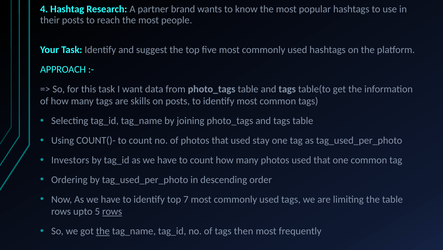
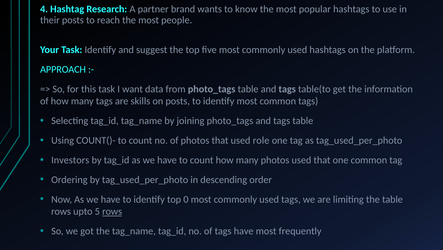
stay: stay -> role (261, 140)
7: 7 -> 0 (186, 199)
the underline: present -> none (103, 231)
tags then: then -> have (244, 231)
